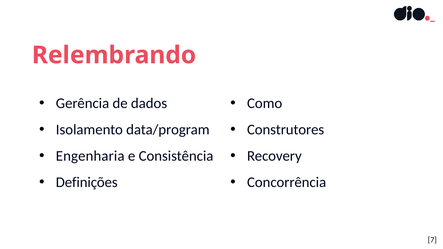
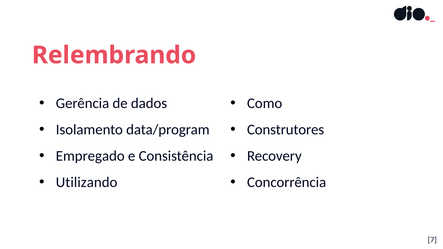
Engenharia: Engenharia -> Empregado (90, 156)
Definições: Definições -> Utilizando (87, 183)
